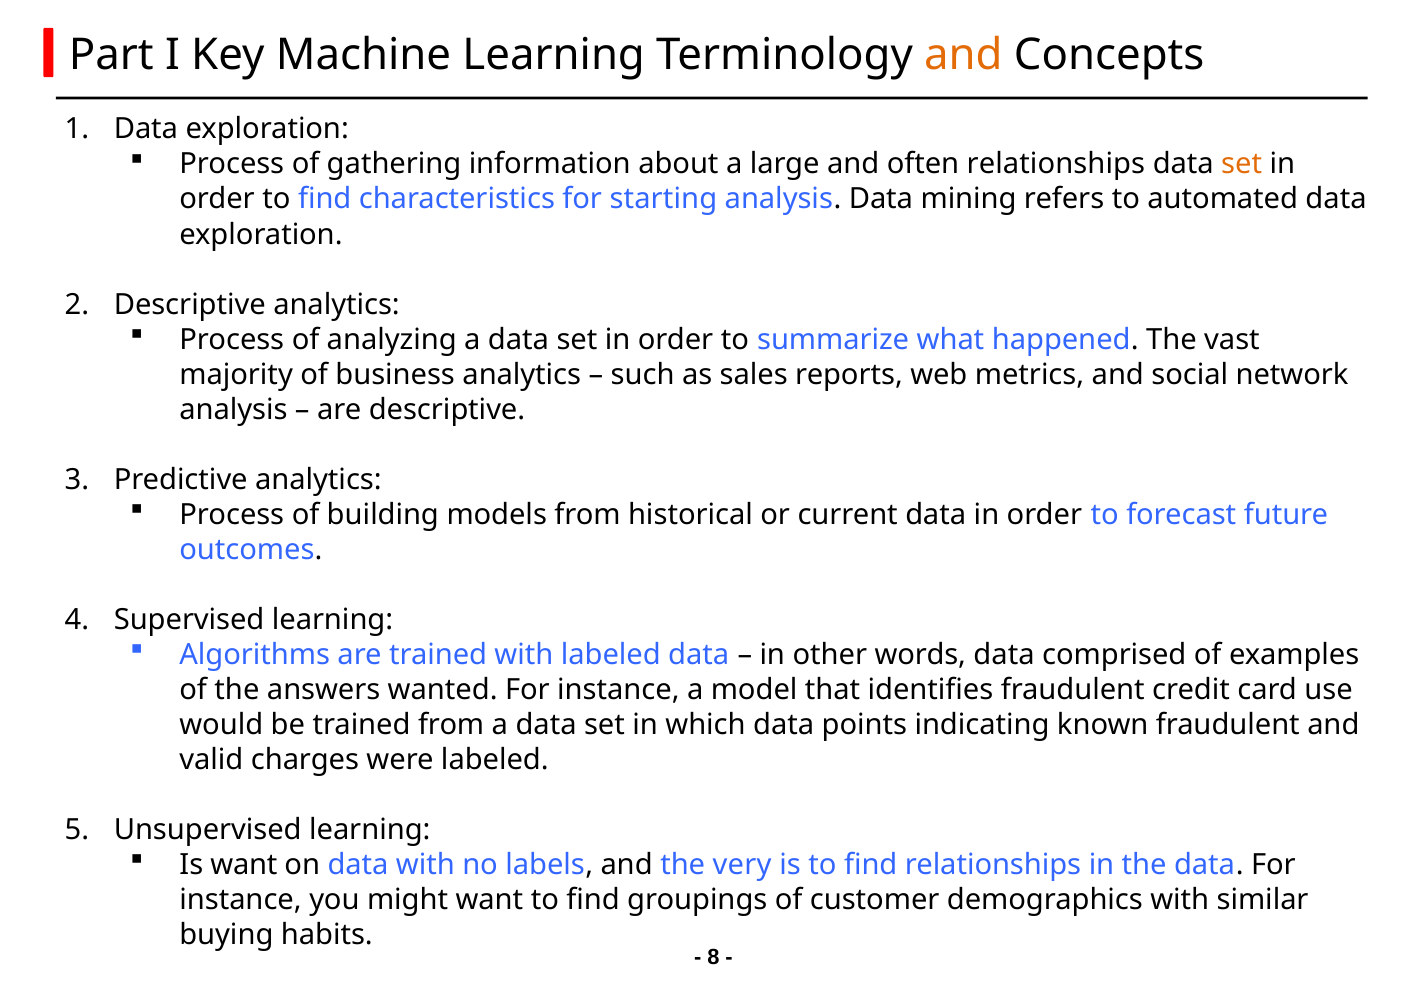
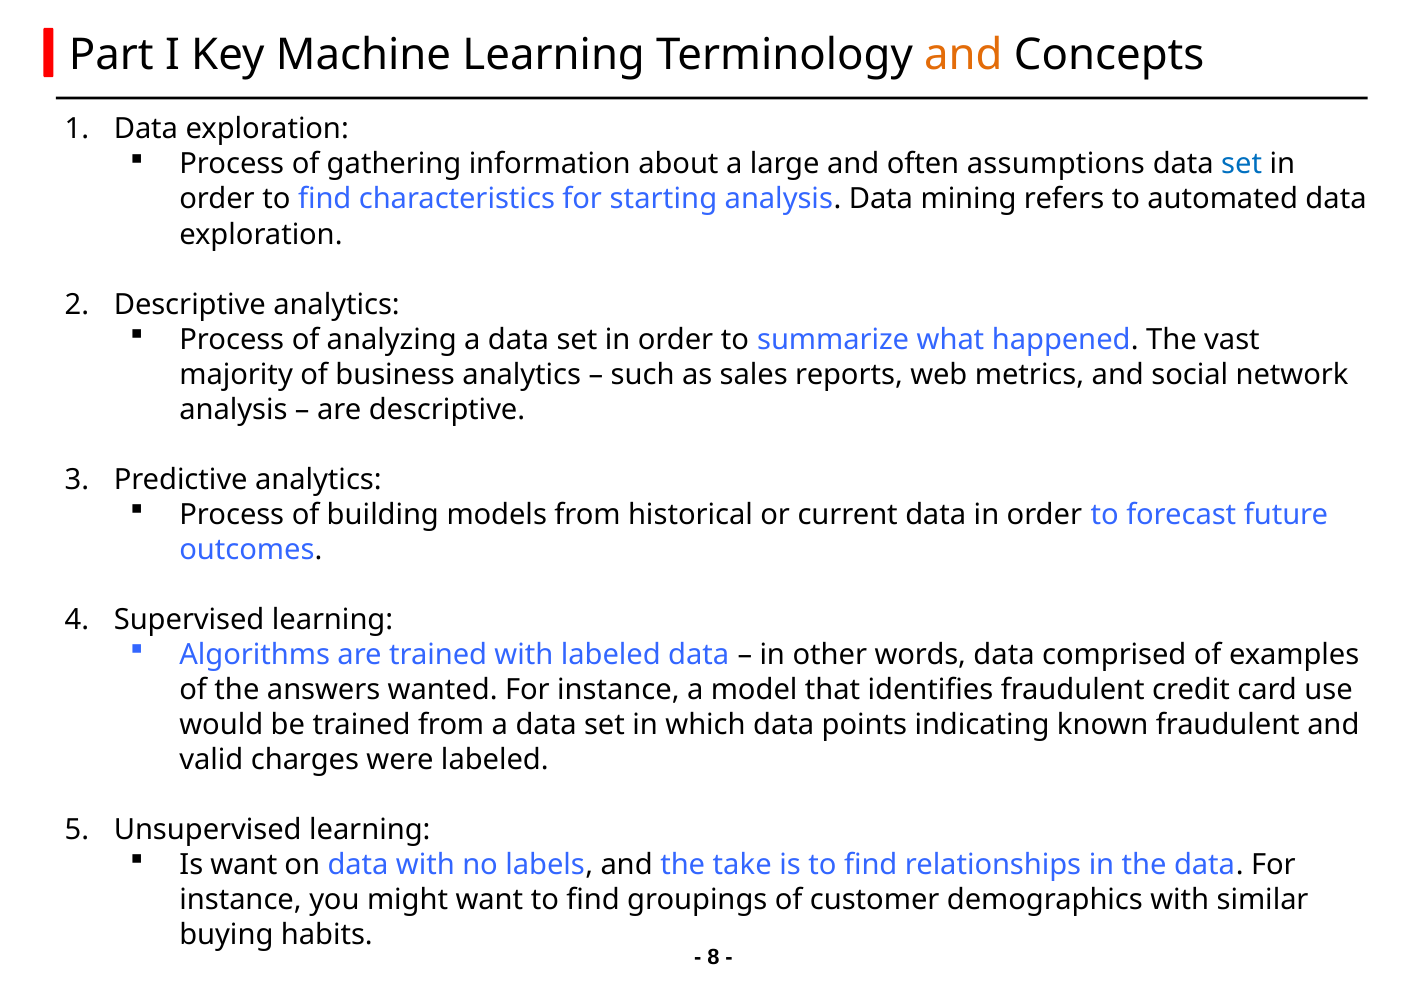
often relationships: relationships -> assumptions (1056, 164)
set colour: orange -> blue (1242, 164)
very: very -> take (742, 864)
